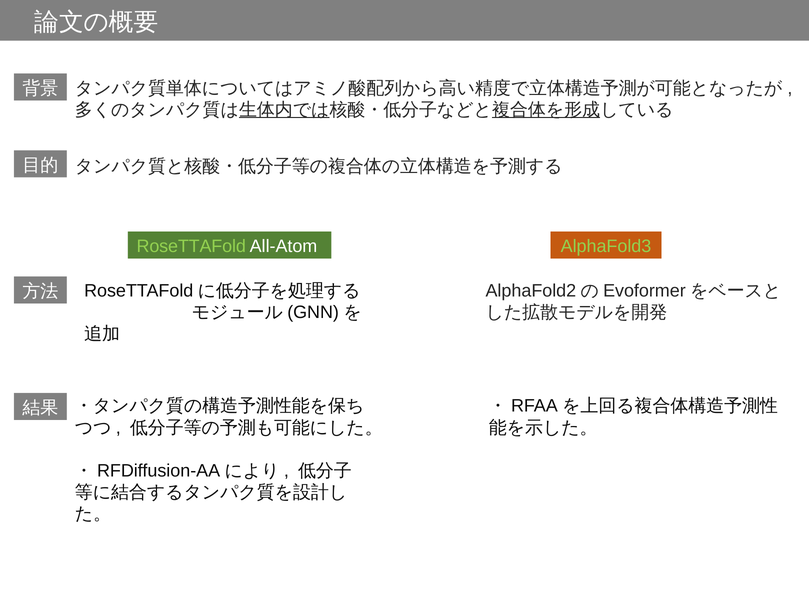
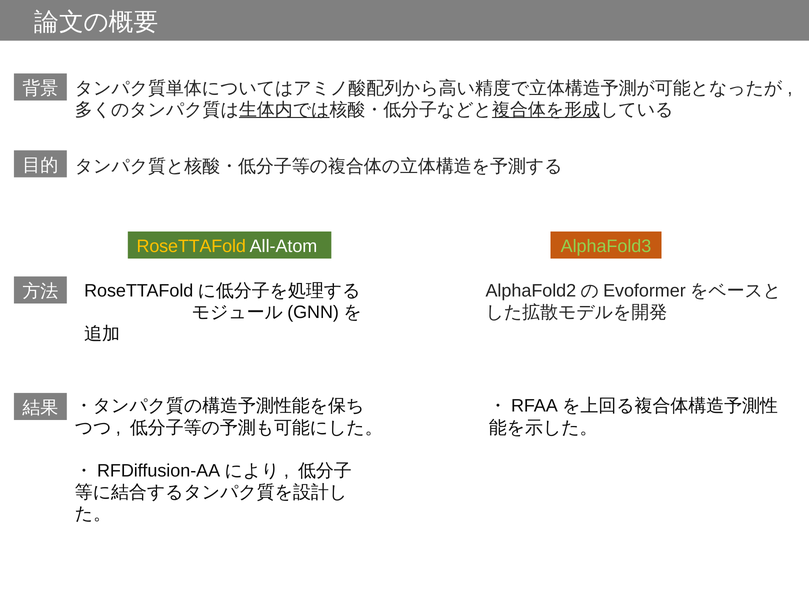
RoseTTAFold colour: light green -> yellow (191, 246)
